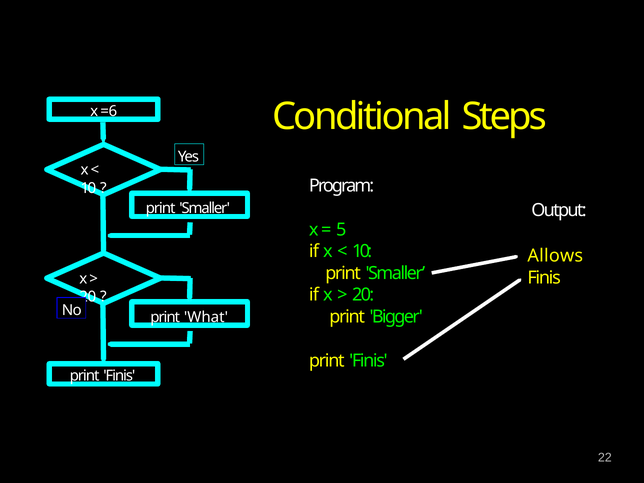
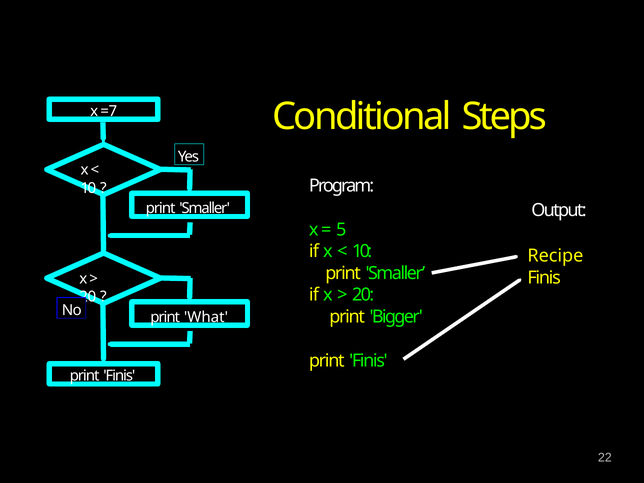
6: 6 -> 7 (113, 111)
Allows: Allows -> Recipe (555, 256)
